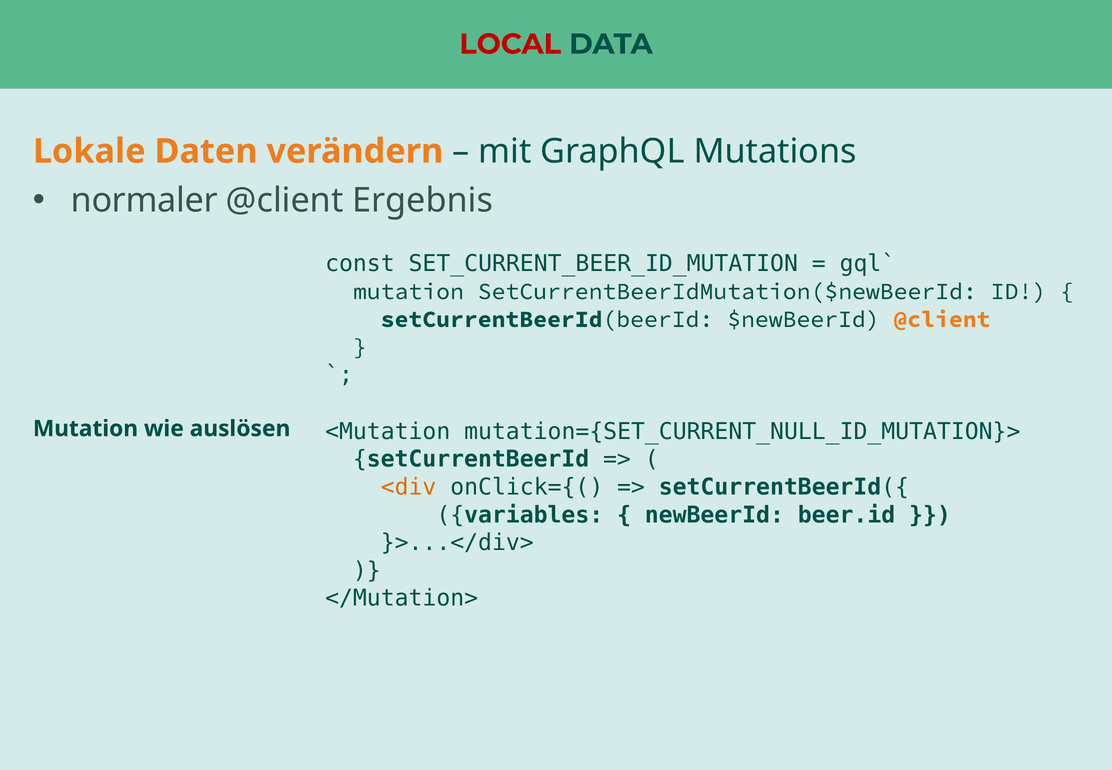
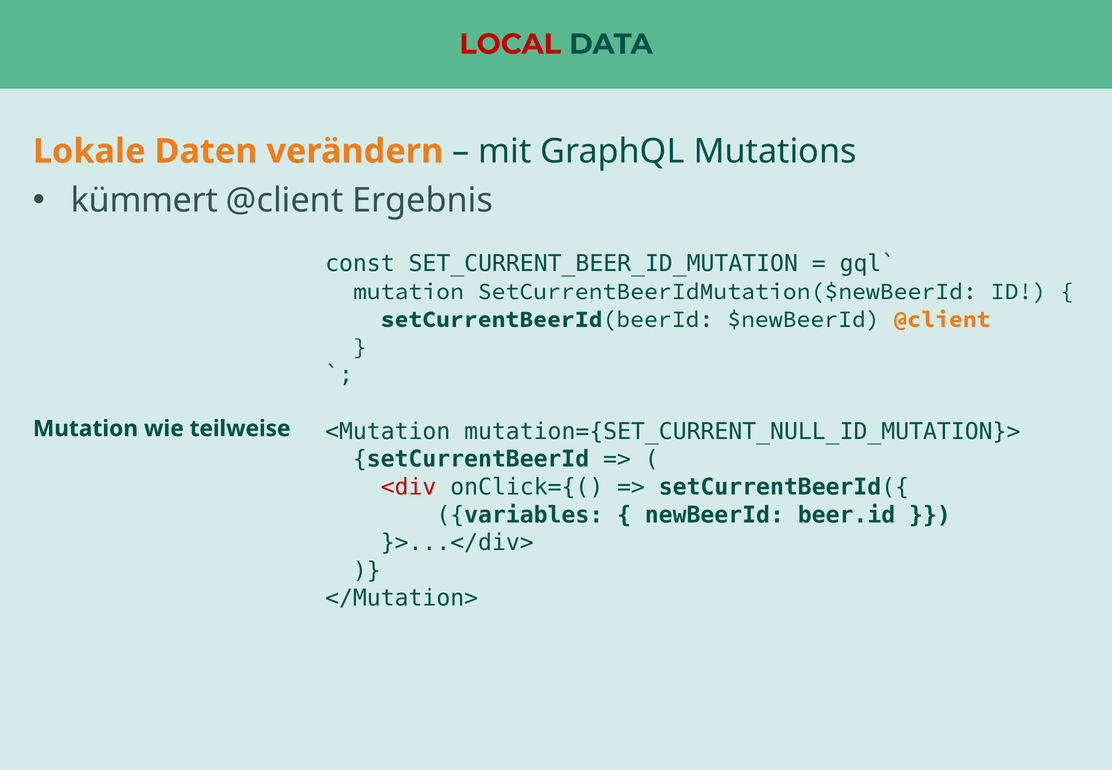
normaler: normaler -> kümmert (144, 201)
auslösen: auslösen -> teilweise (240, 429)
<div colour: orange -> red (409, 487)
